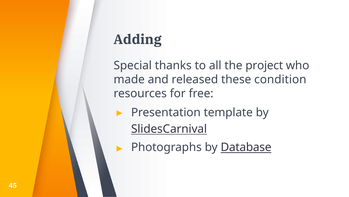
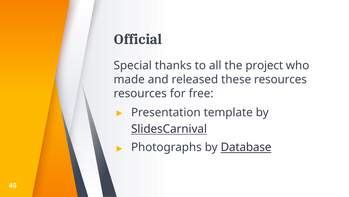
Adding: Adding -> Official (138, 40)
these condition: condition -> resources (280, 79)
